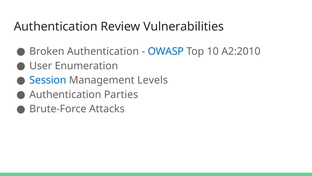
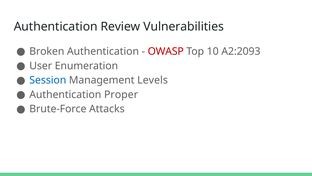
OWASP colour: blue -> red (166, 51)
A2:2010: A2:2010 -> A2:2093 (241, 51)
Parties: Parties -> Proper (121, 94)
